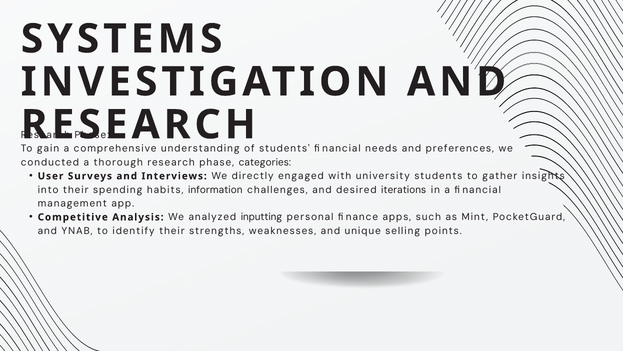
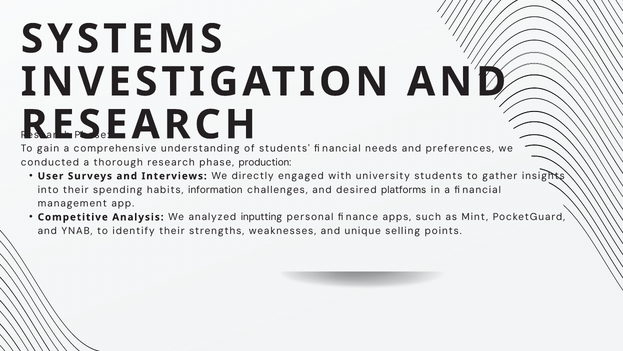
categories: categories -> production (265, 162)
iterations: iterations -> platforms (404, 189)
